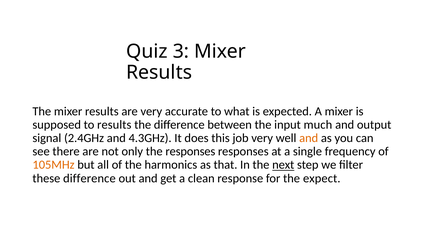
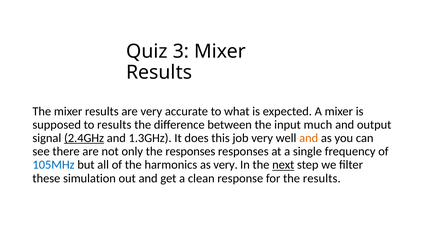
2.4GHz underline: none -> present (84, 138)
4.3GHz: 4.3GHz -> 1.3GHz (150, 138)
105MHz colour: orange -> blue (54, 165)
as that: that -> very (226, 165)
these difference: difference -> simulation (89, 179)
the expect: expect -> results (322, 179)
